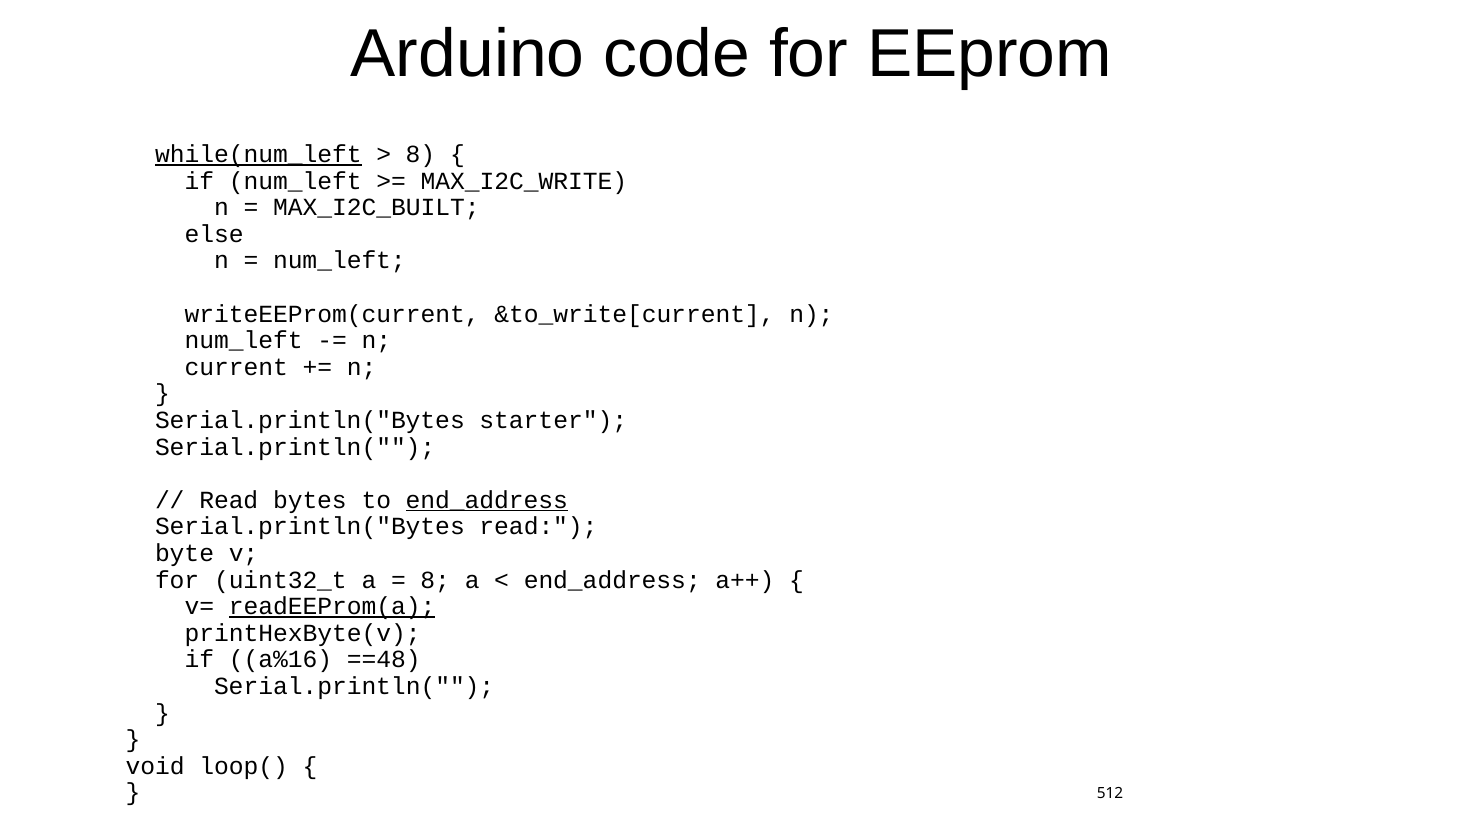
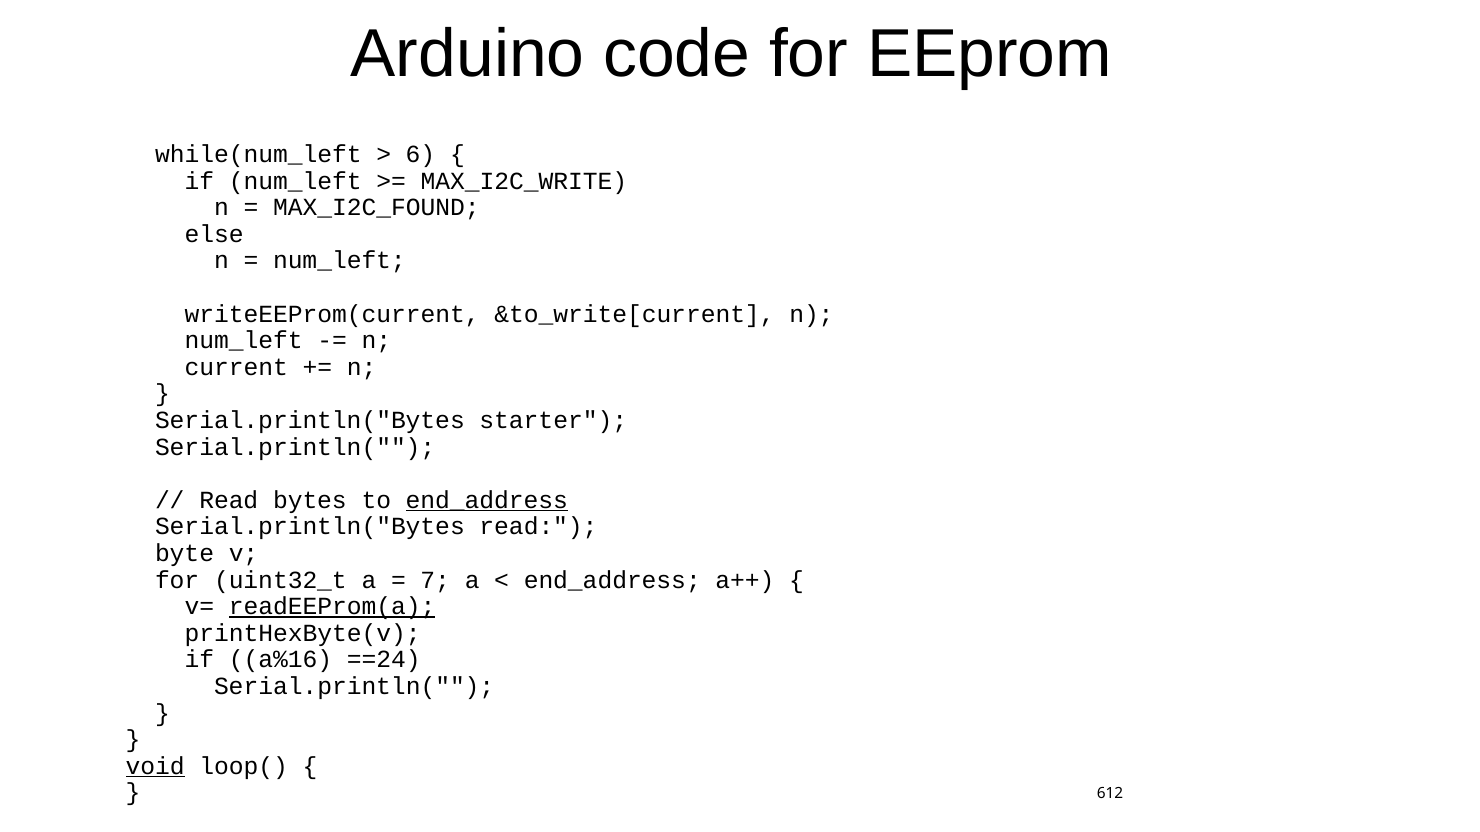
while(num_left underline: present -> none (258, 154)
8: 8 -> 6 (420, 154)
MAX_I2C_BUILT: MAX_I2C_BUILT -> MAX_I2C_FOUND (376, 208)
8: 8 -> 7 (435, 580)
==48: ==48 -> ==24 (384, 660)
void underline: none -> present (155, 767)
512: 512 -> 612 (1110, 794)
